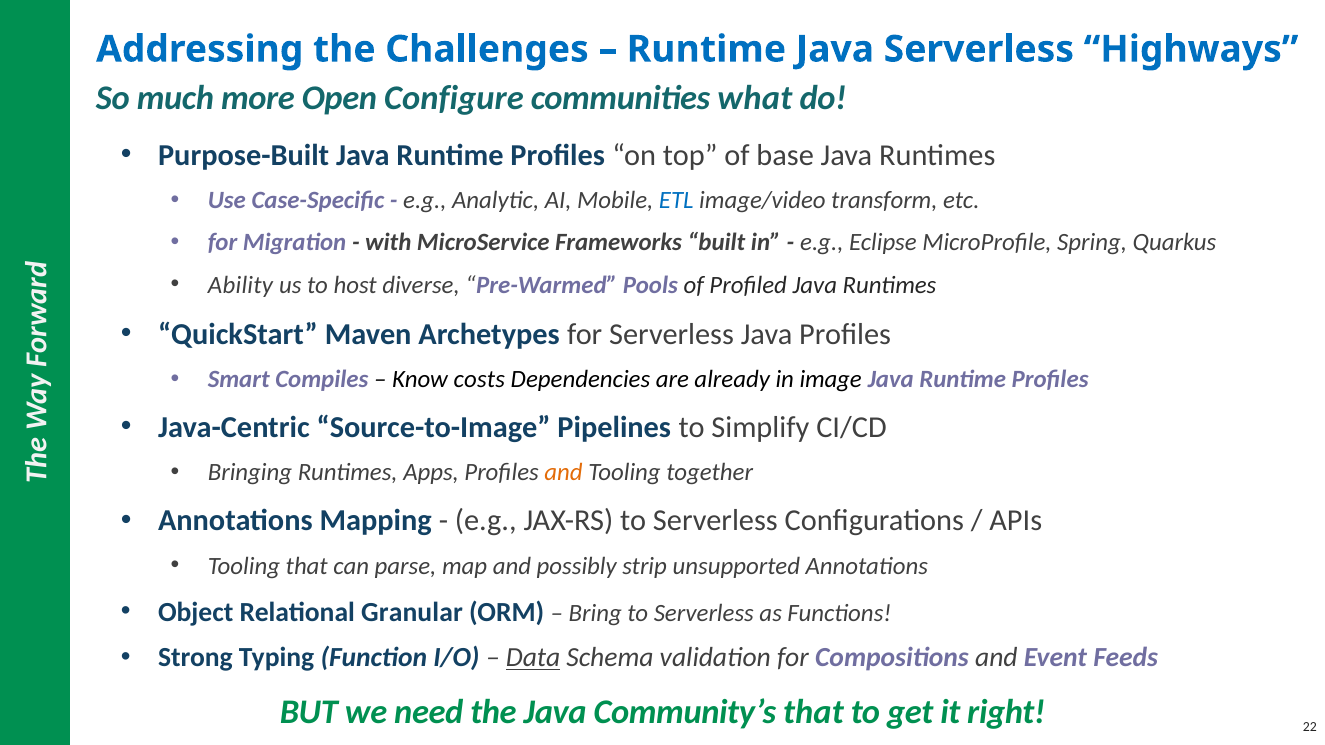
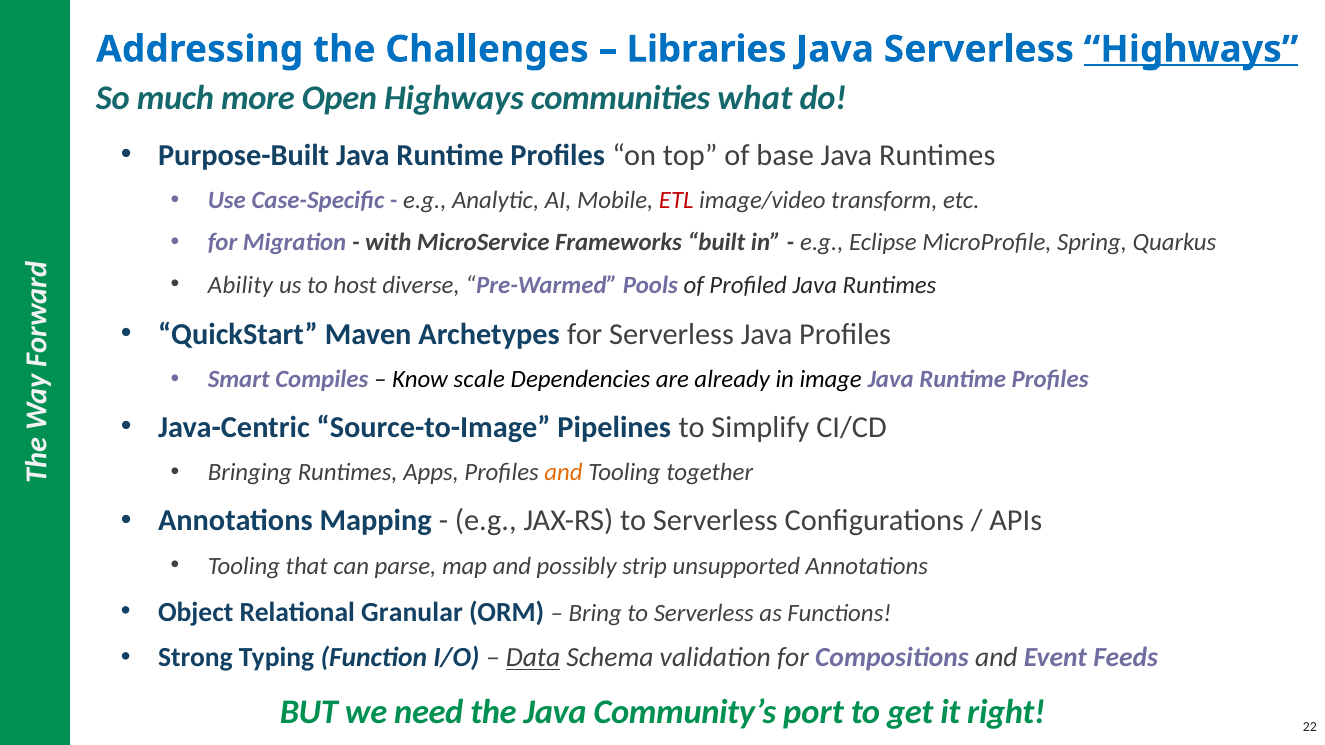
Runtime: Runtime -> Libraries (707, 49)
Highways underline: none -> present (1191, 49)
Open Configure: Configure -> Highways (454, 98)
ETL colour: blue -> red (676, 201)
costs: costs -> scale (479, 379)
Community’s that: that -> port (813, 712)
